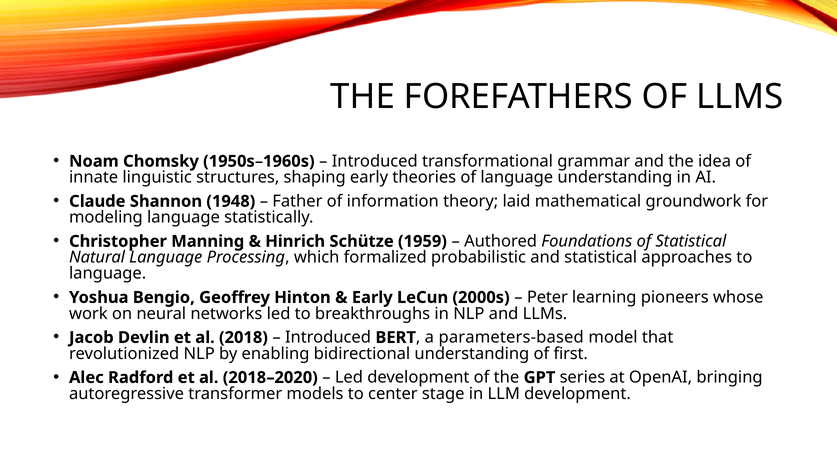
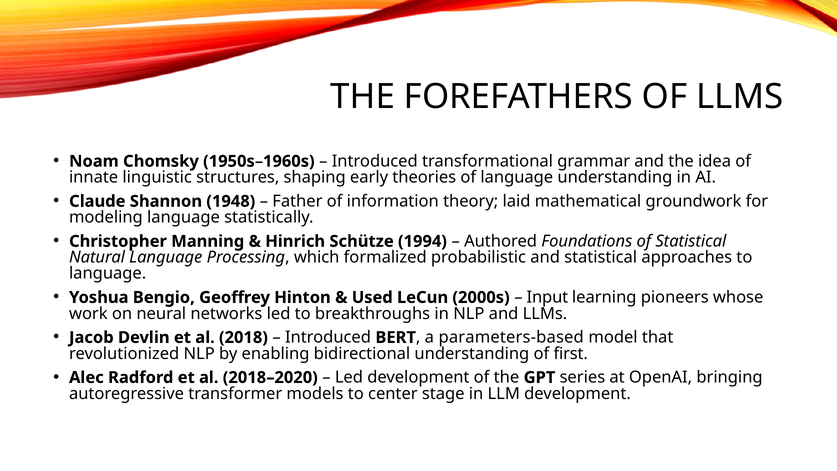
1959: 1959 -> 1994 (422, 241)
Early: Early -> Used (372, 297)
Peter: Peter -> Input (547, 297)
